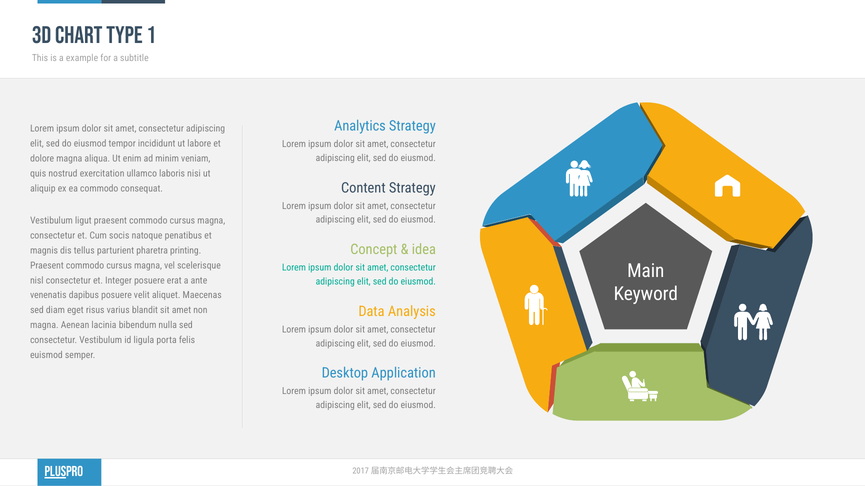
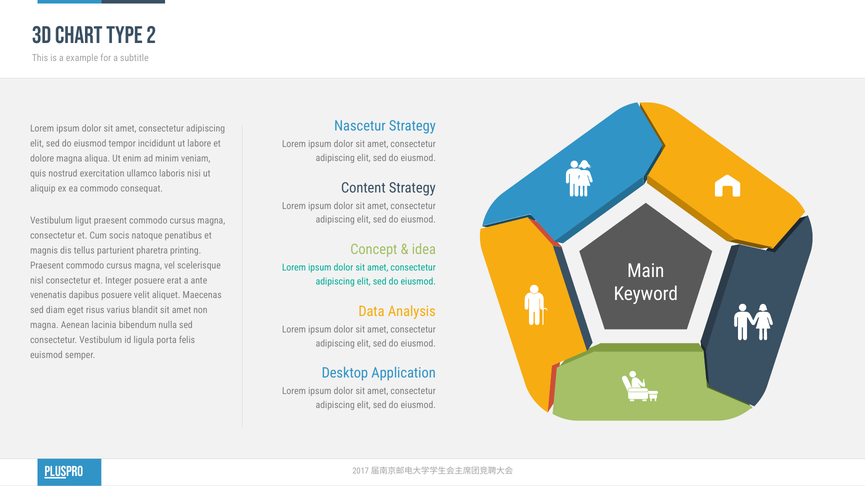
1: 1 -> 2 (151, 35)
Analytics: Analytics -> Nascetur (360, 126)
